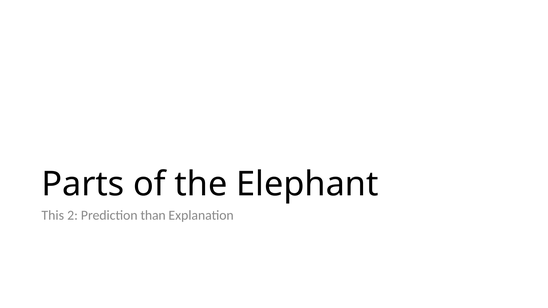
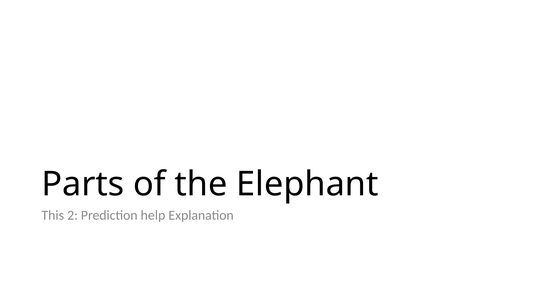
than: than -> help (153, 216)
